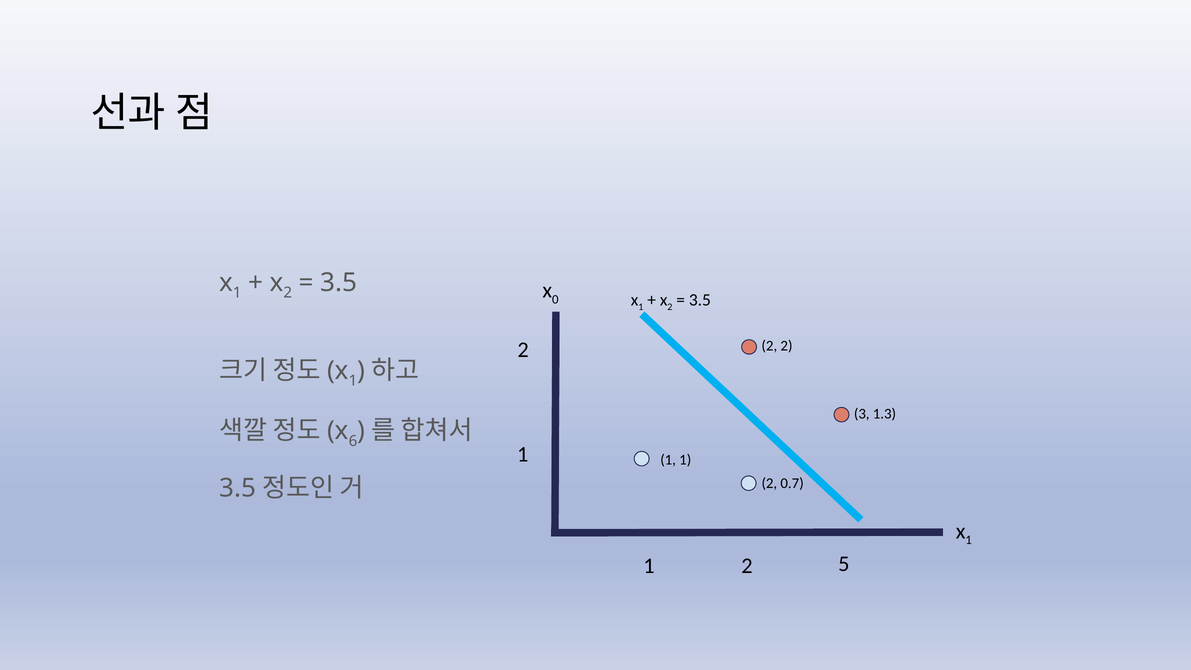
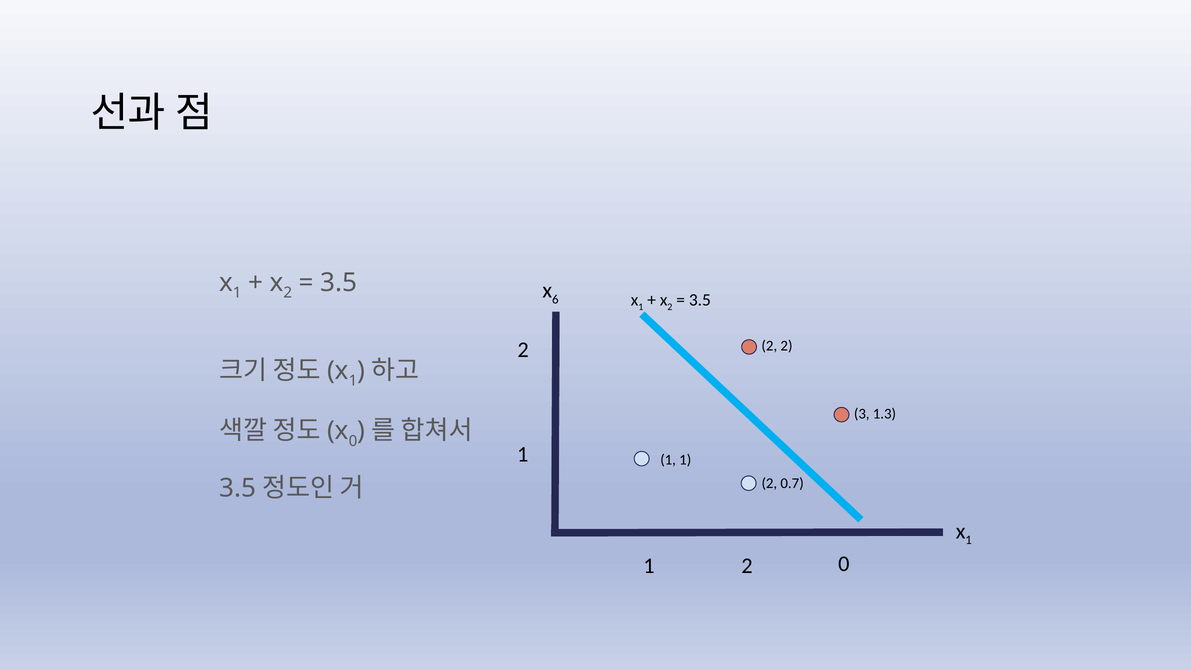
0: 0 -> 6 (555, 299)
6: 6 -> 0 (353, 441)
2 5: 5 -> 0 (844, 564)
